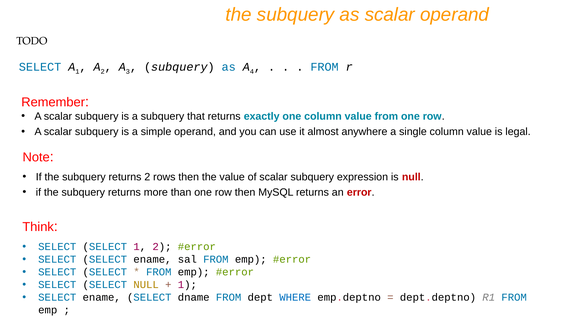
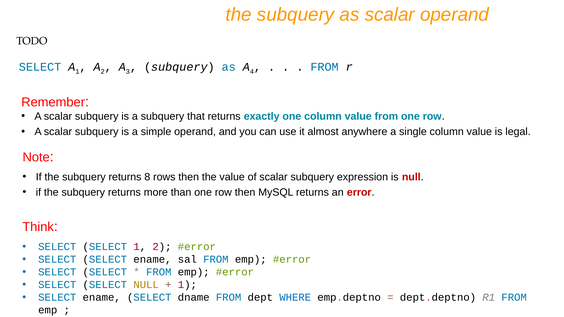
returns 2: 2 -> 8 (147, 177)
